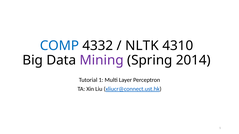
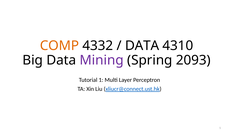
COMP colour: blue -> orange (59, 46)
NLTK: NLTK -> DATA (142, 46)
2014: 2014 -> 2093 (193, 60)
